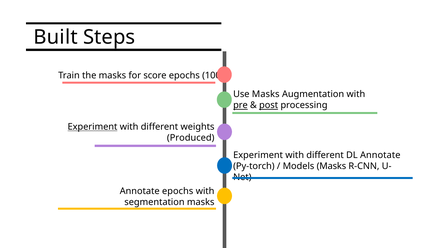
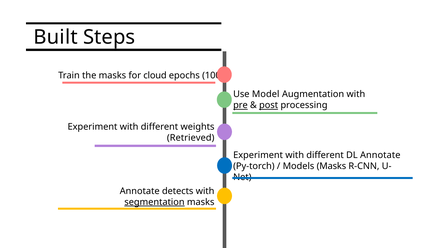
score: score -> cloud (155, 75)
Use Masks: Masks -> Model (266, 94)
Experiment underline: present -> none (92, 127)
Produced: Produced -> Retrieved (191, 138)
Annotate epochs: epochs -> detects (178, 191)
segmentation underline: none -> present (154, 202)
